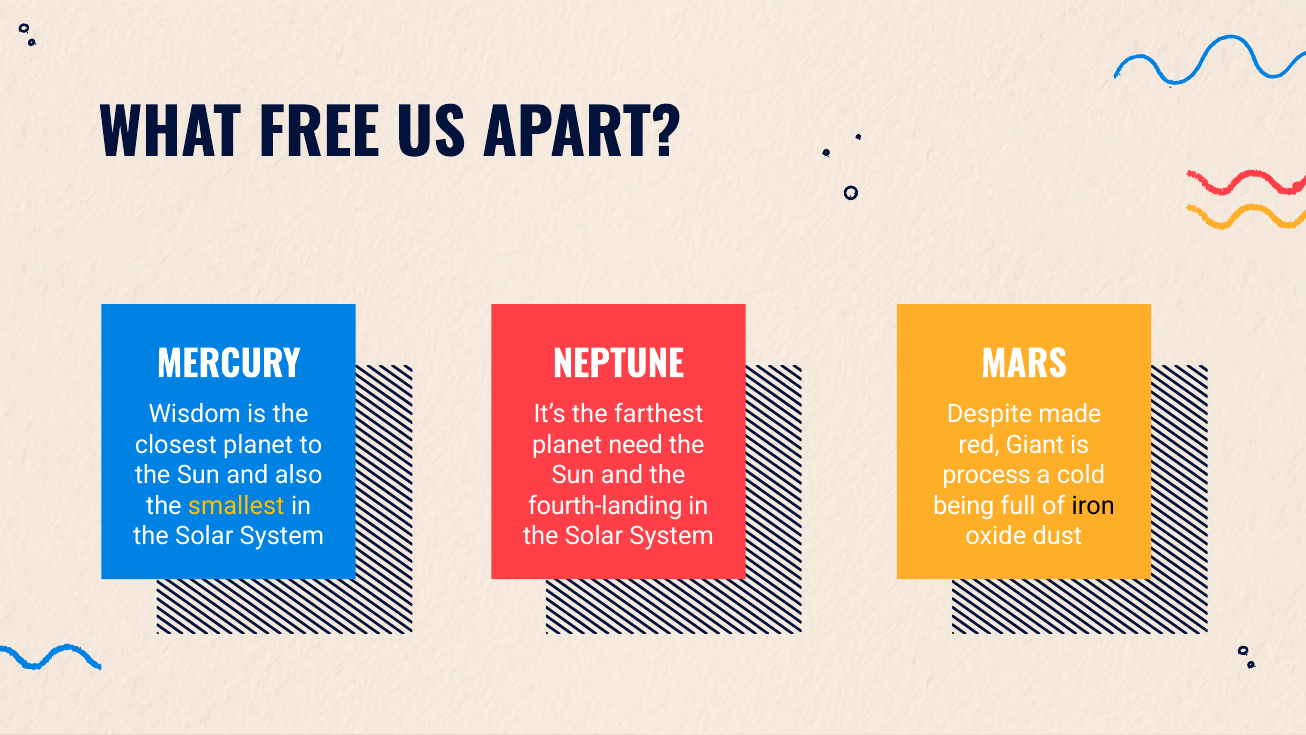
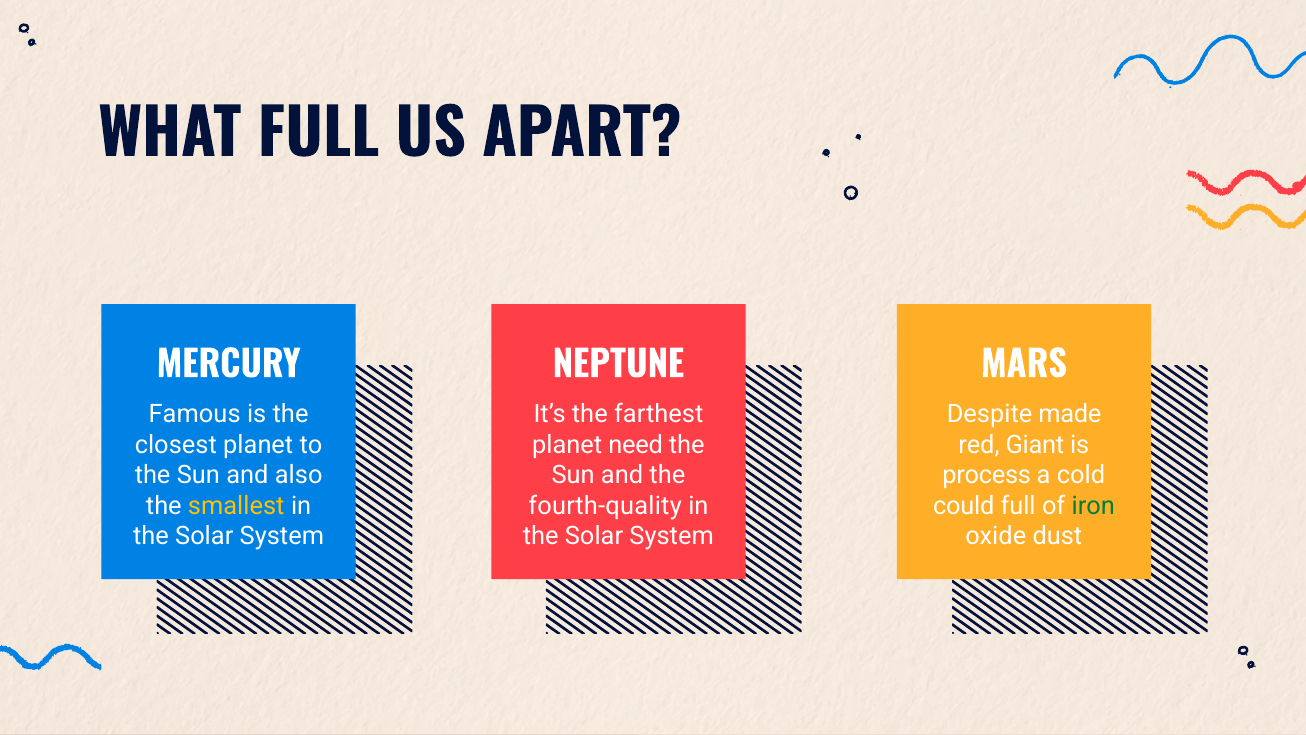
WHAT FREE: FREE -> FULL (319, 135)
Wisdom: Wisdom -> Famous (195, 414)
fourth-landing: fourth-landing -> fourth-quality (605, 506)
being: being -> could (964, 506)
iron colour: black -> green (1093, 506)
